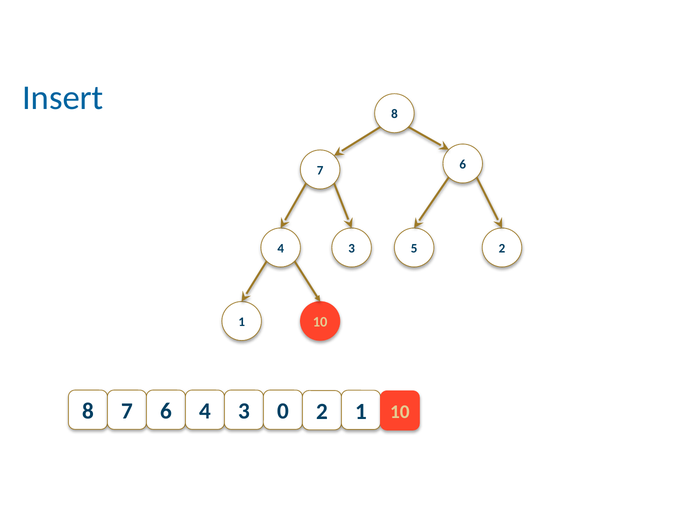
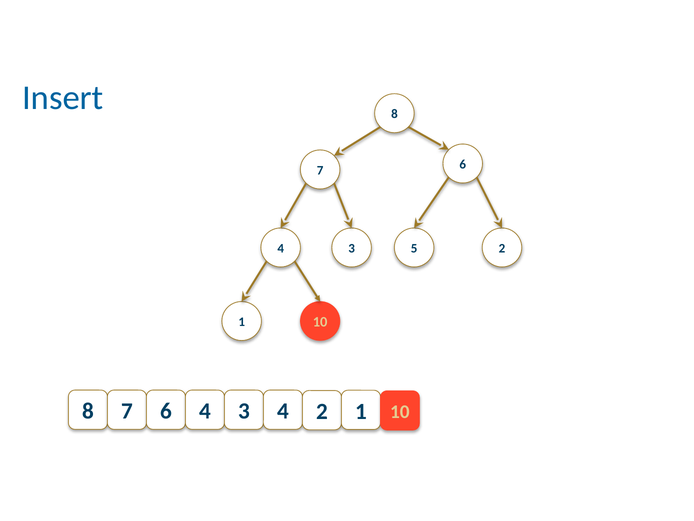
3 0: 0 -> 4 (283, 411)
